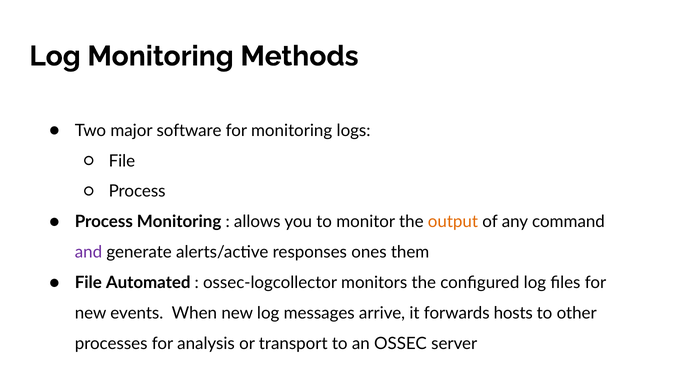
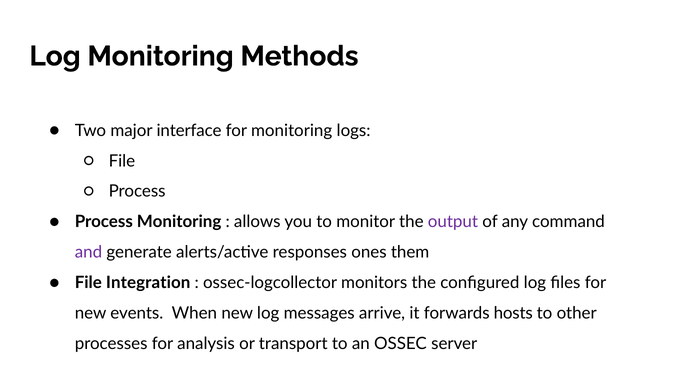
software: software -> interface (189, 131)
output colour: orange -> purple (453, 222)
Automated: Automated -> Integration (148, 283)
